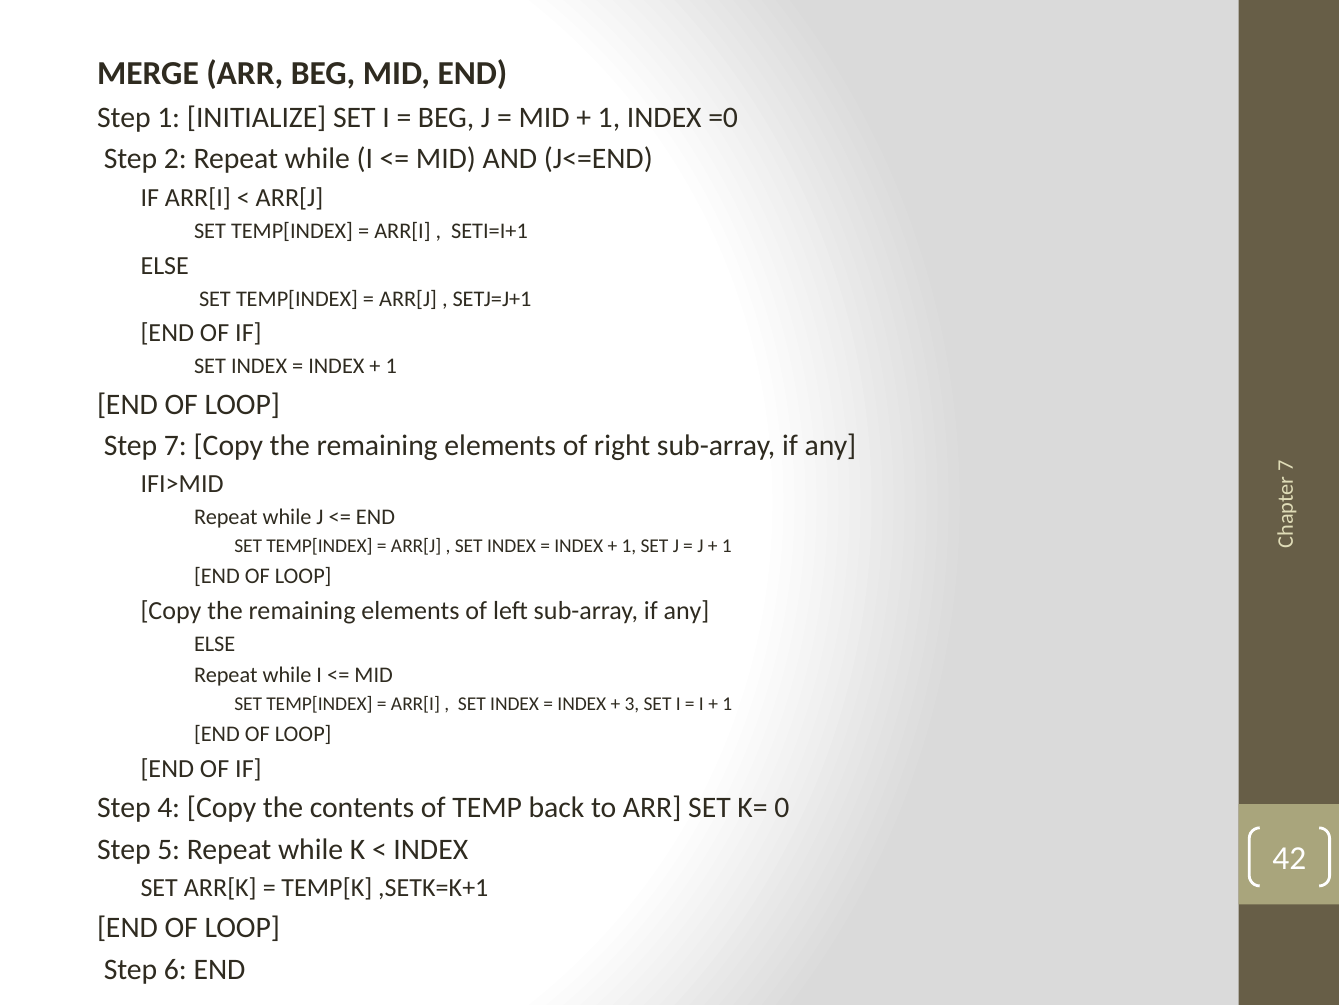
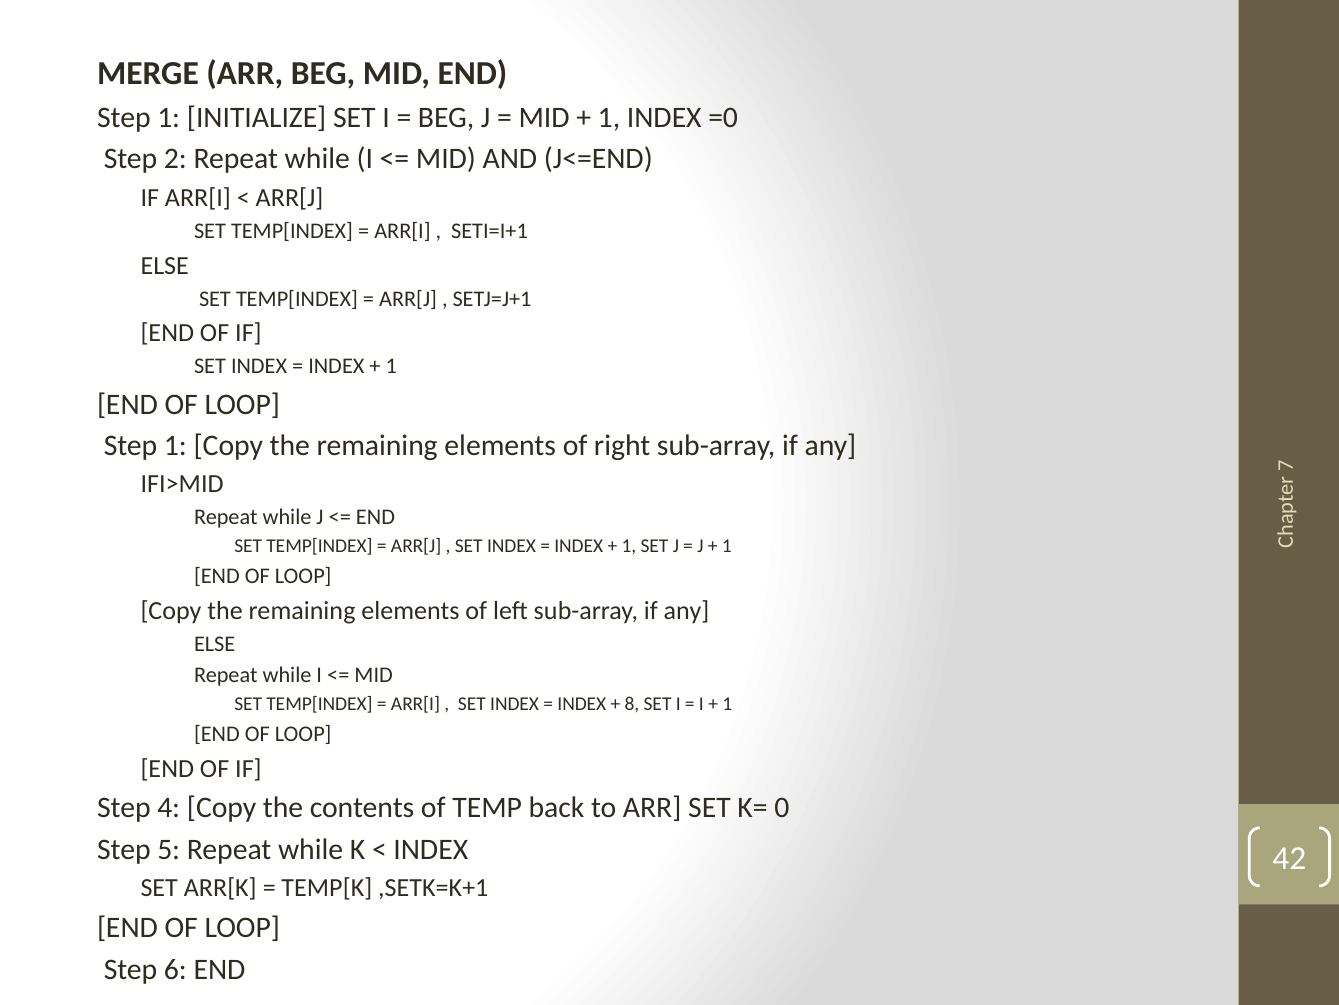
7: 7 -> 1 (175, 446)
3: 3 -> 8 (632, 704)
